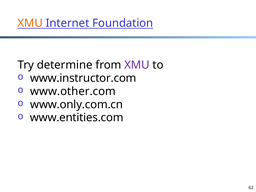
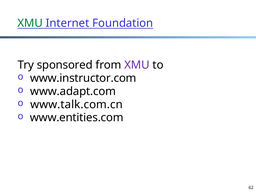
XMU colour: orange -> green (30, 23)
determine: determine -> sponsored (65, 65)
www.other.com: www.other.com -> www.adapt.com (73, 91)
www.only.com.cn: www.only.com.cn -> www.talk.com.cn (76, 105)
